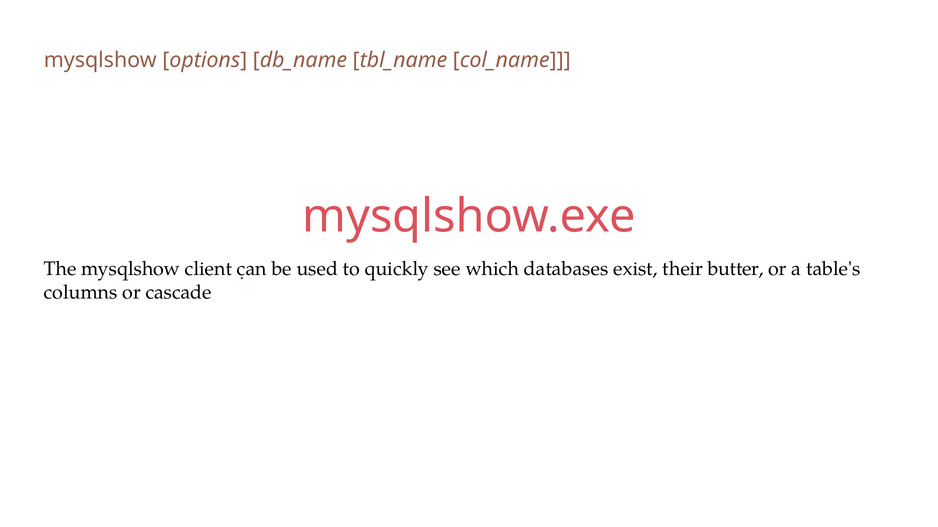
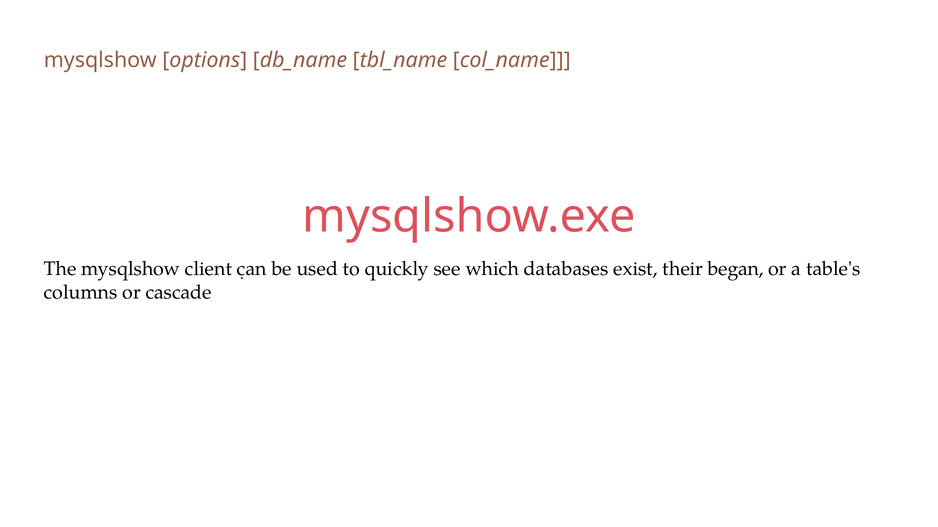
butter: butter -> began (736, 269)
